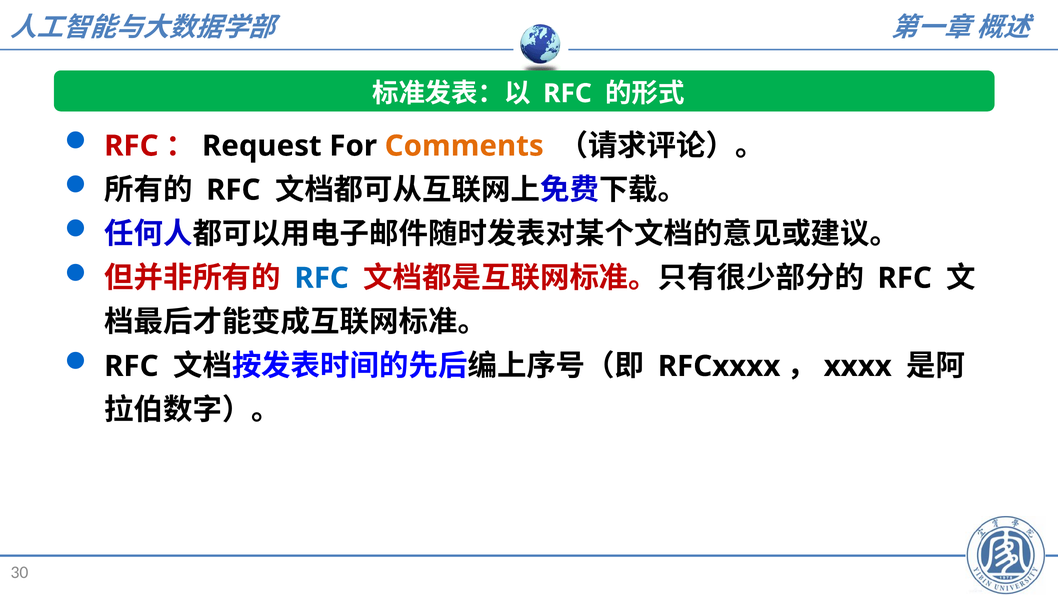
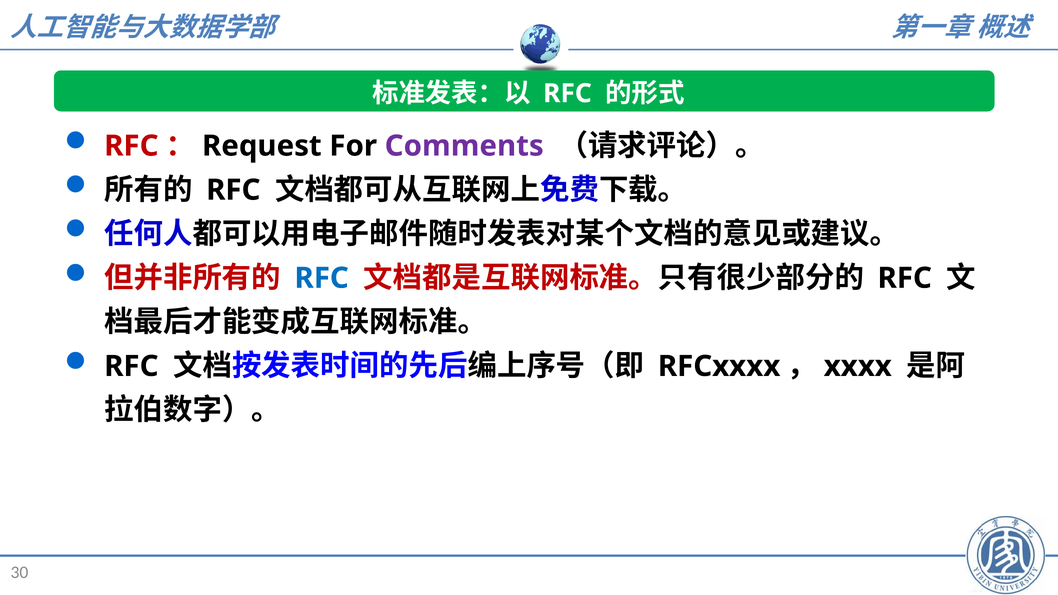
Comments colour: orange -> purple (464, 146)
